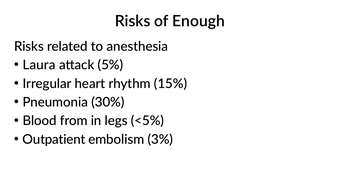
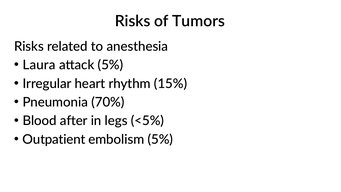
Enough: Enough -> Tumors (199, 21)
30%: 30% -> 70% (108, 102)
from: from -> after (74, 121)
embolism 3%: 3% -> 5% (160, 139)
